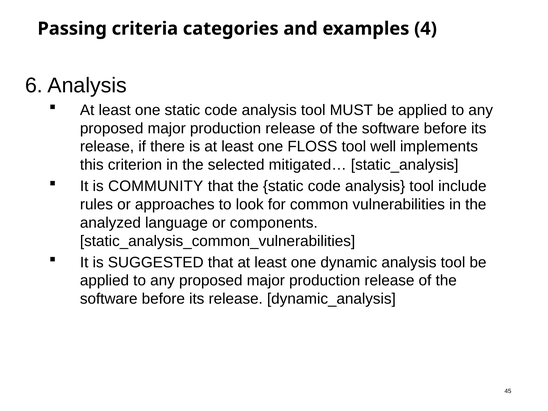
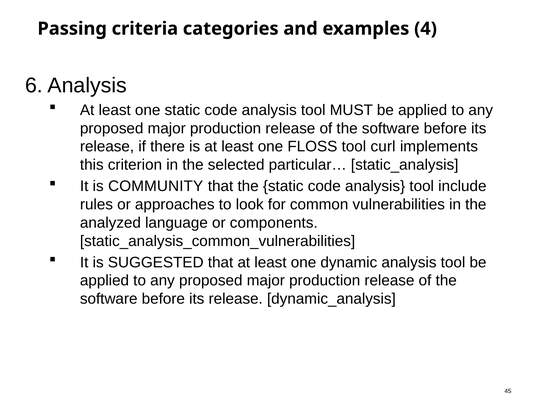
well: well -> curl (383, 147)
mitigated…: mitigated… -> particular… (308, 165)
